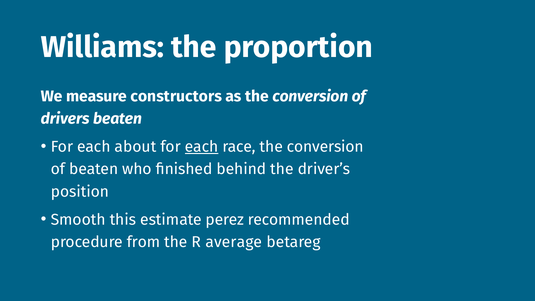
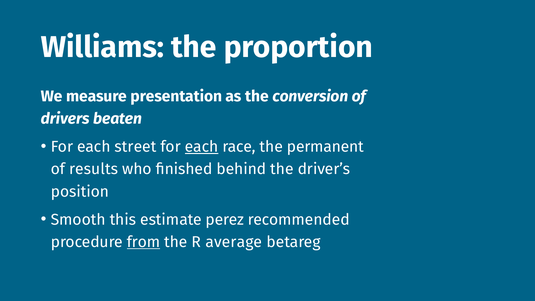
constructors: constructors -> presentation (176, 96)
about: about -> street (136, 147)
race the conversion: conversion -> permanent (325, 147)
of beaten: beaten -> results (94, 169)
from underline: none -> present (144, 242)
